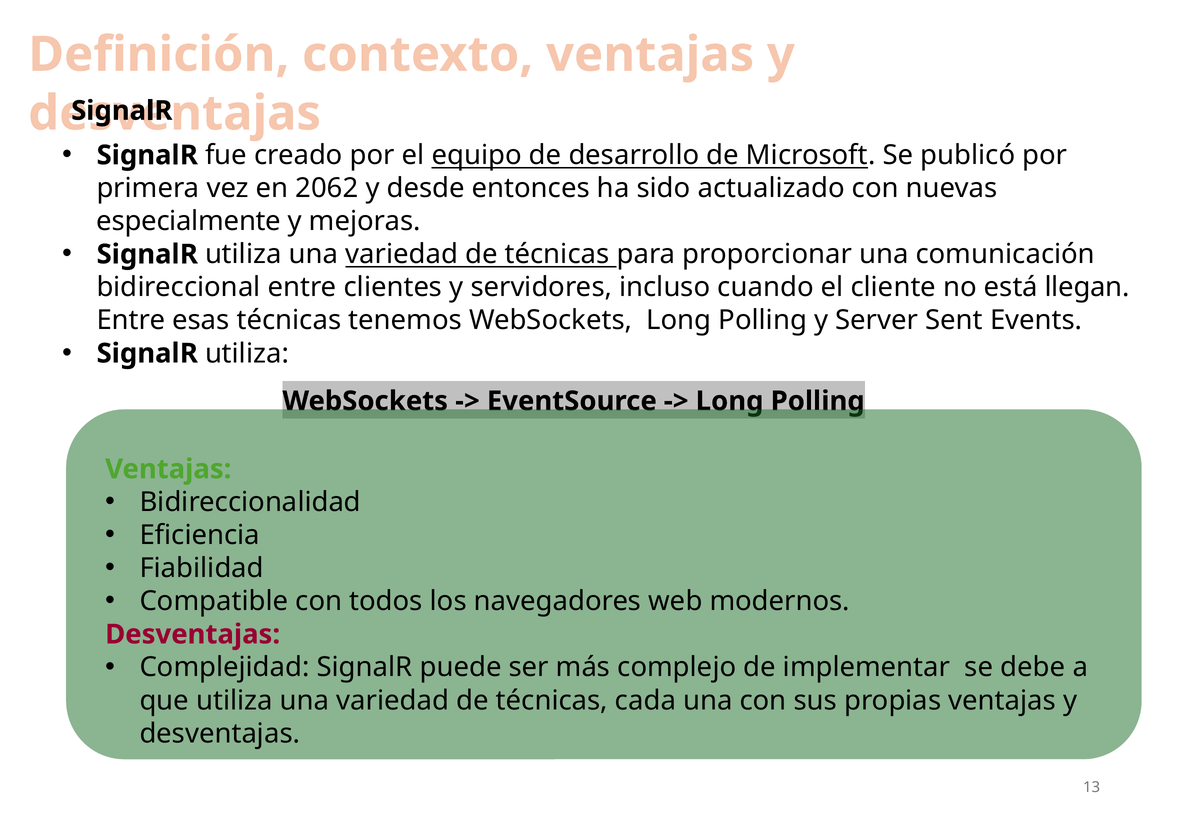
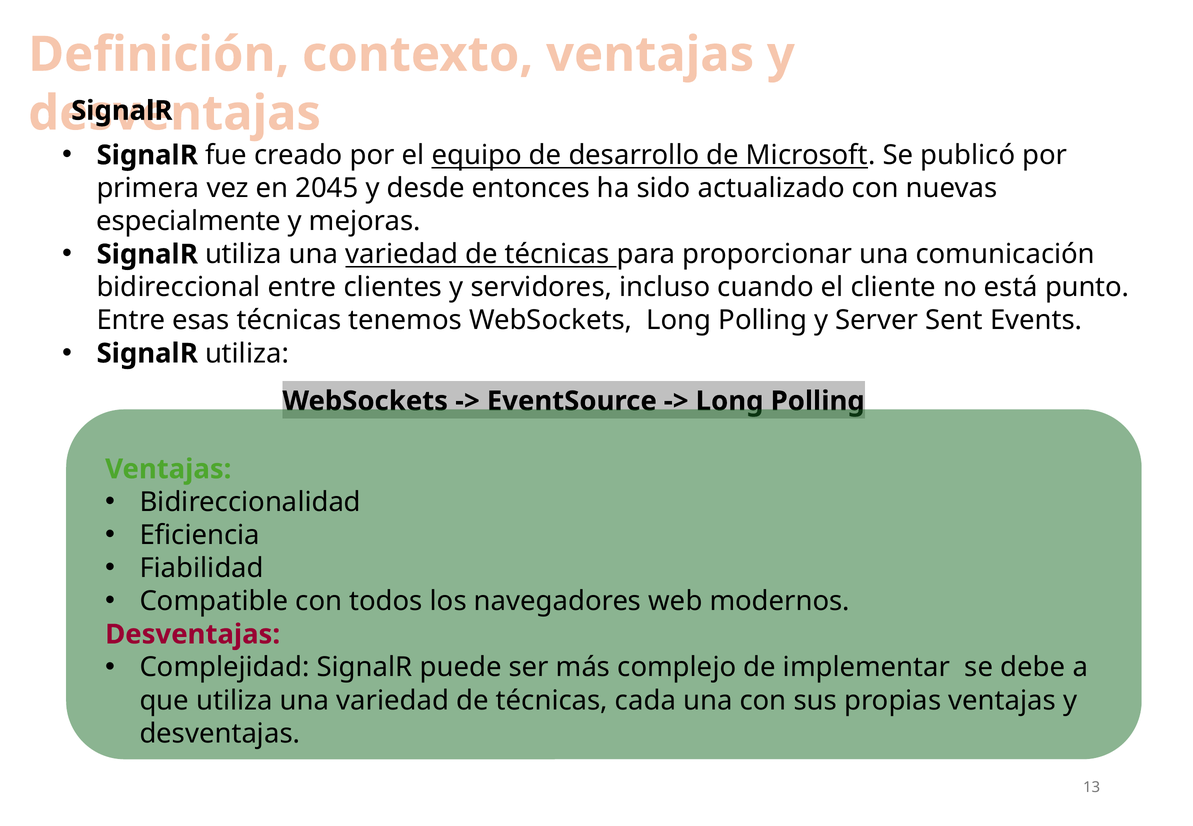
2062: 2062 -> 2045 (327, 188)
llegan: llegan -> punto (1087, 287)
